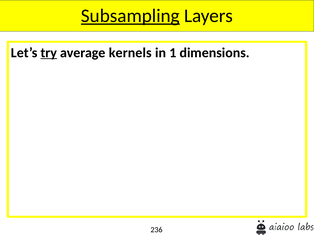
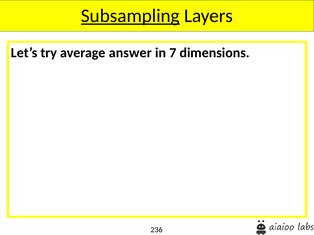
try underline: present -> none (49, 53)
kernels: kernels -> answer (130, 53)
1: 1 -> 7 (173, 53)
